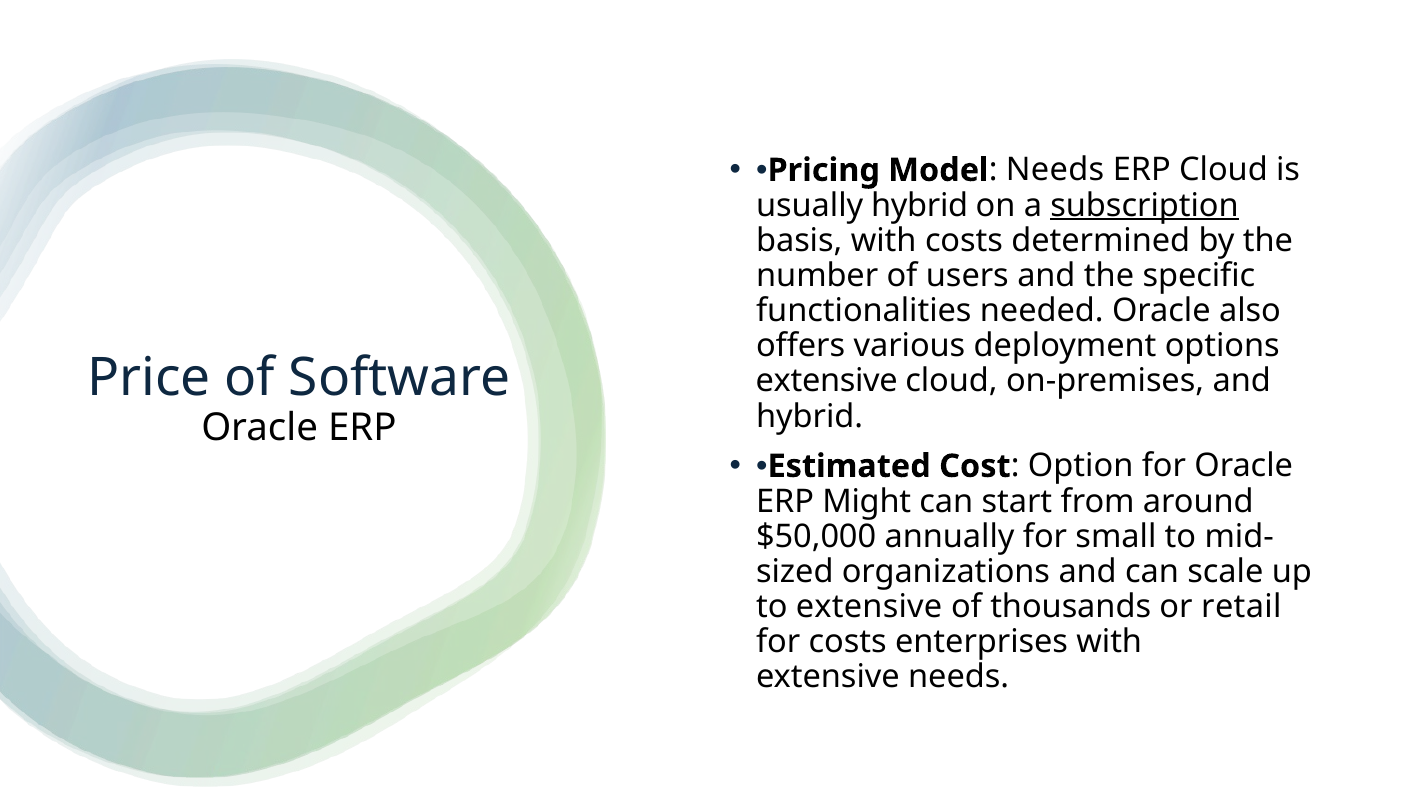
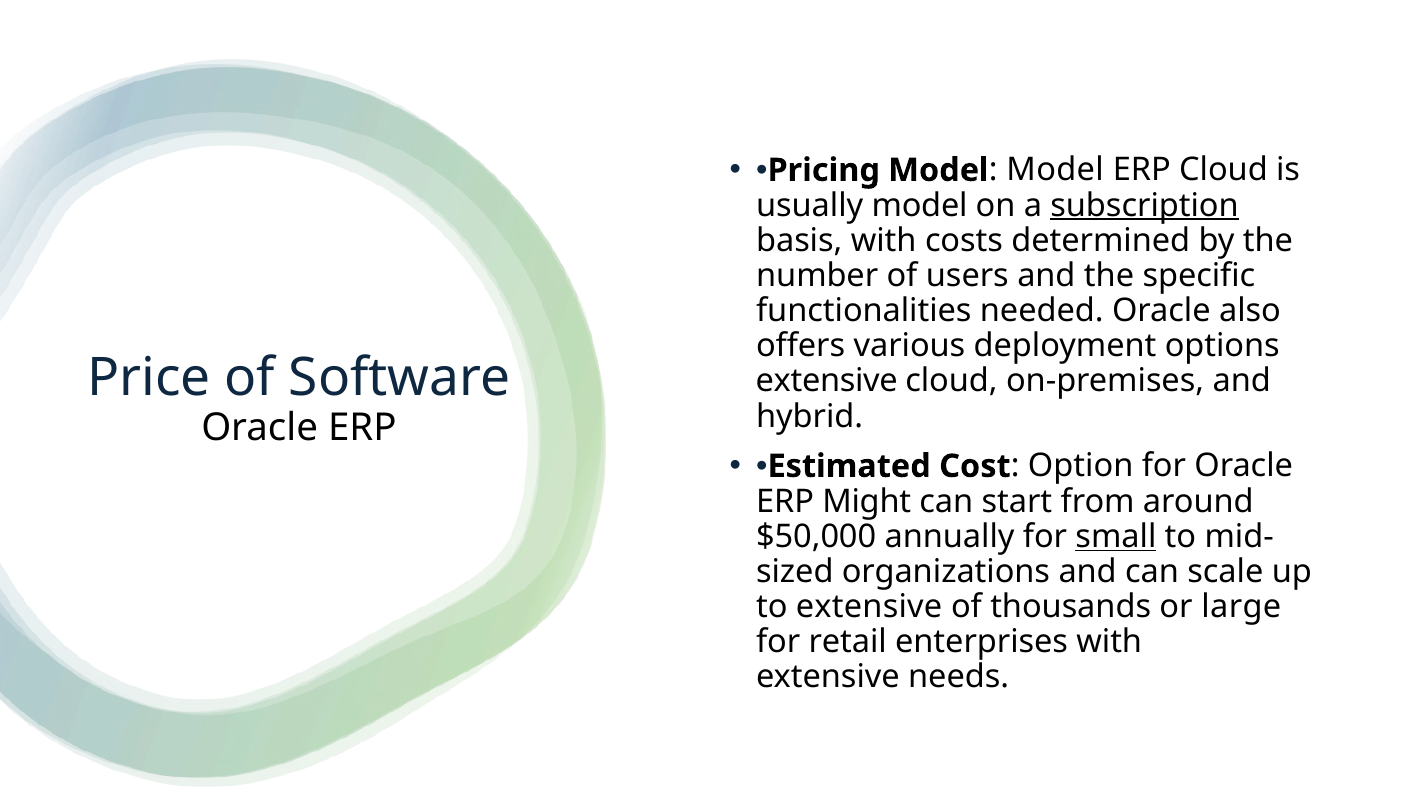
Needs: Needs -> Model (1055, 170)
usually hybrid: hybrid -> model (920, 205)
small underline: none -> present (1116, 536)
retail: retail -> large (1241, 607)
for costs: costs -> retail (848, 642)
